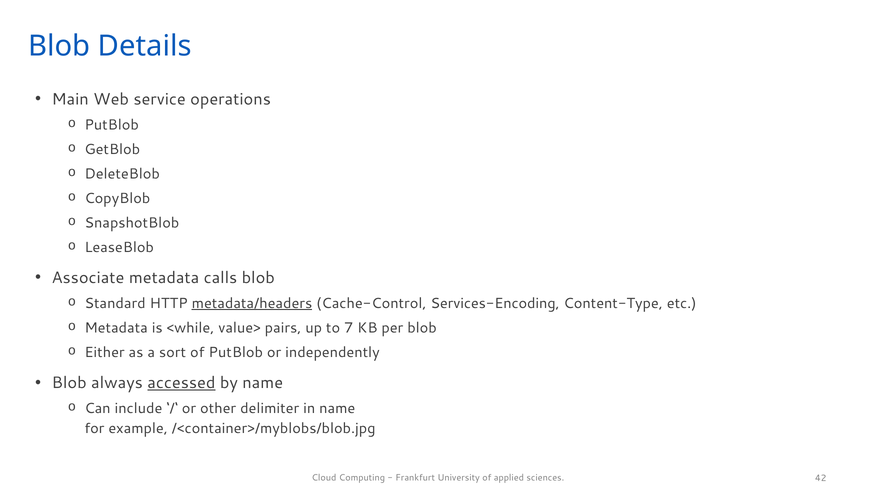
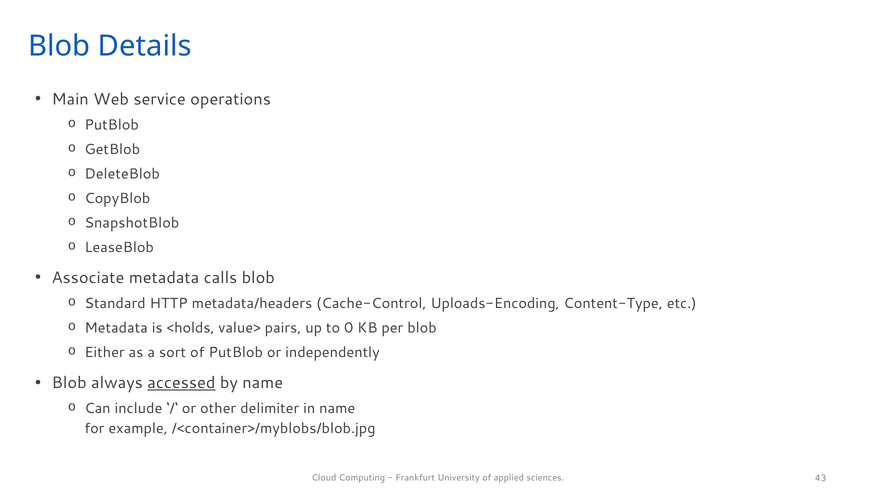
metadata/headers underline: present -> none (252, 303)
Services-Encoding: Services-Encoding -> Uploads-Encoding (495, 303)
<while: <while -> <holds (191, 328)
7: 7 -> 0 (349, 328)
42: 42 -> 43 (821, 478)
